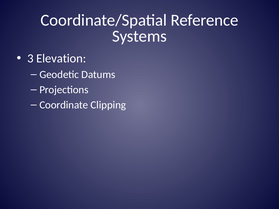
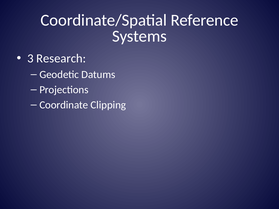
Elevation: Elevation -> Research (61, 59)
